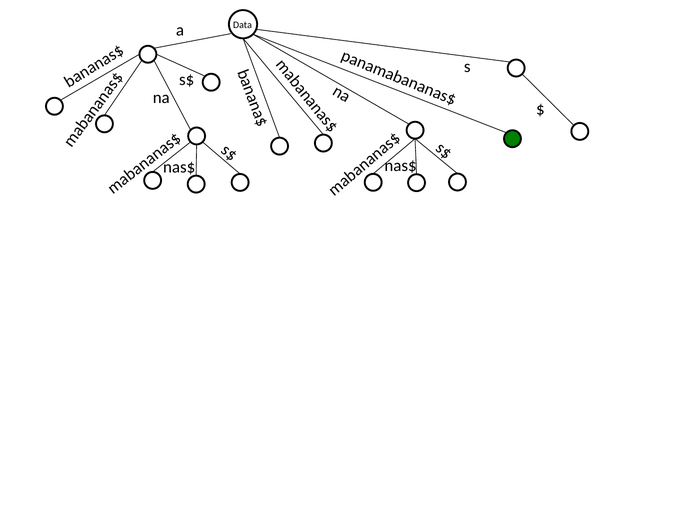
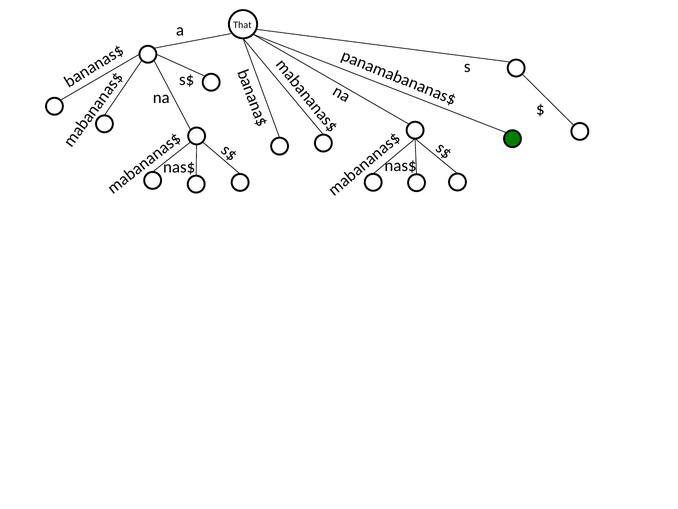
Data: Data -> That (242, 25)
